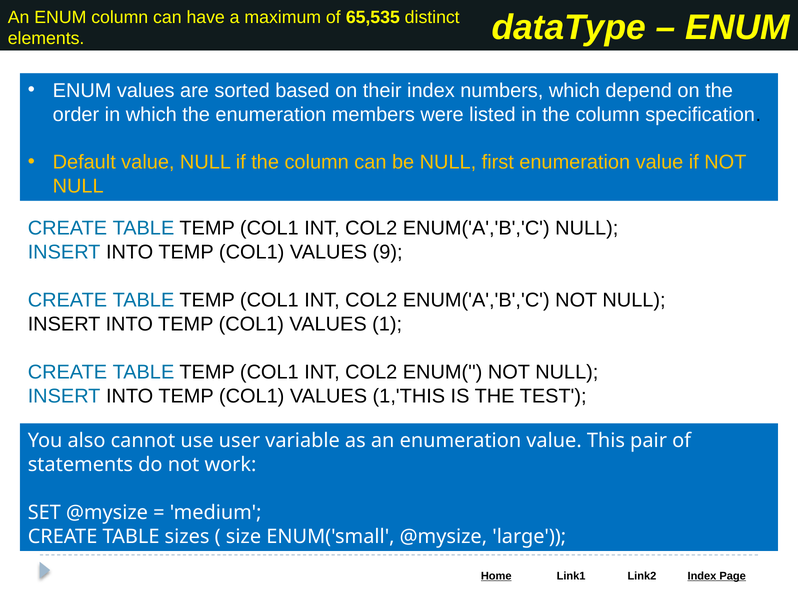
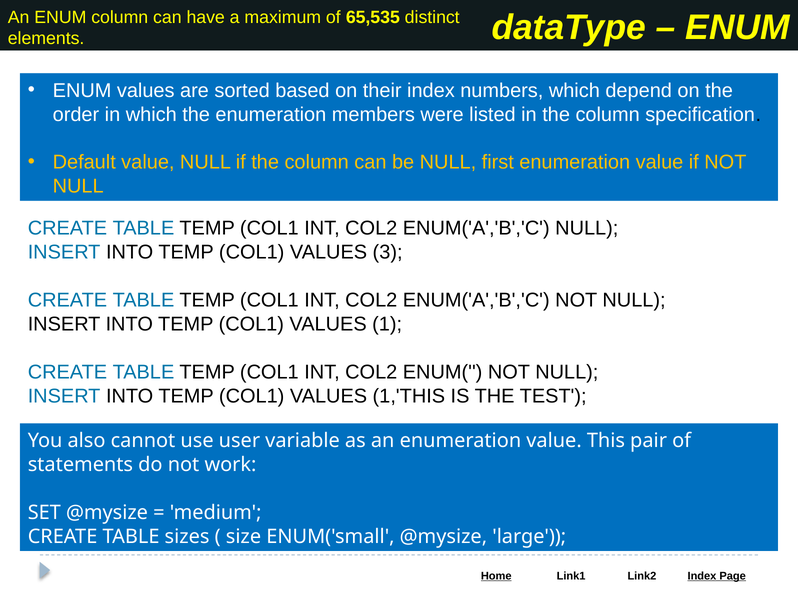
9: 9 -> 3 (388, 252)
